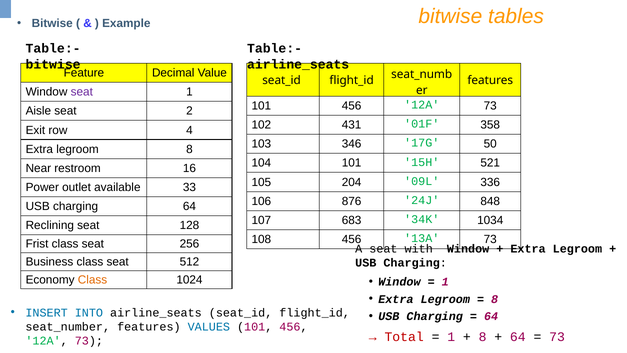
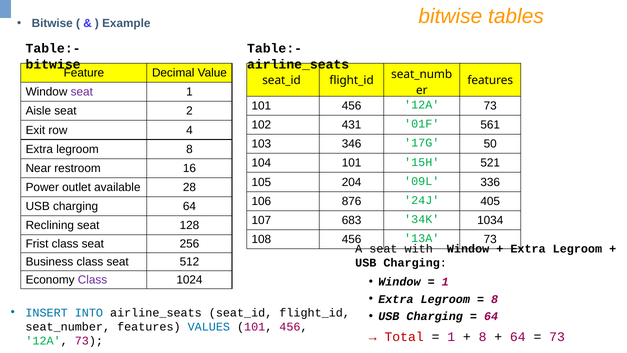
358: 358 -> 561 (490, 125)
33: 33 -> 28 (189, 187)
848: 848 -> 405 (490, 201)
Class colour: orange -> purple (93, 280)
